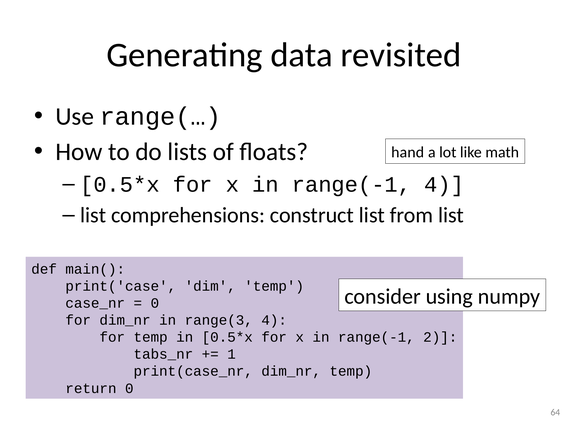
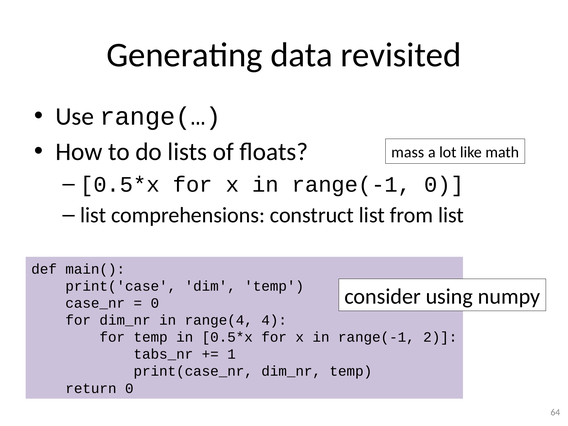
hand: hand -> mass (408, 152)
range(-1 4: 4 -> 0 (444, 184)
range(3: range(3 -> range(4 (219, 320)
